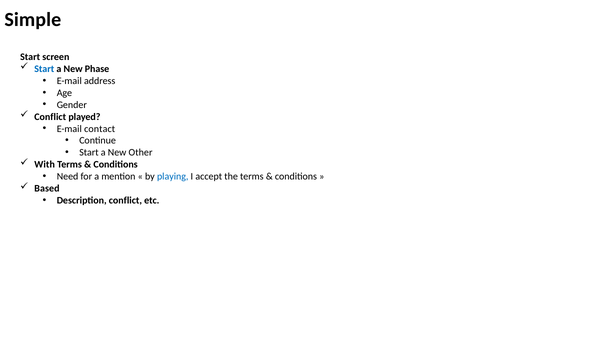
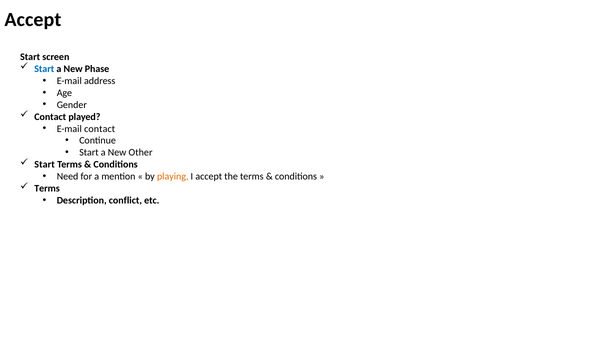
Simple: Simple -> Accept (33, 20)
Conflict: Conflict -> Contact (50, 117)
With: With -> Start (45, 165)
playing colour: blue -> orange (173, 177)
Based: Based -> Terms (47, 189)
